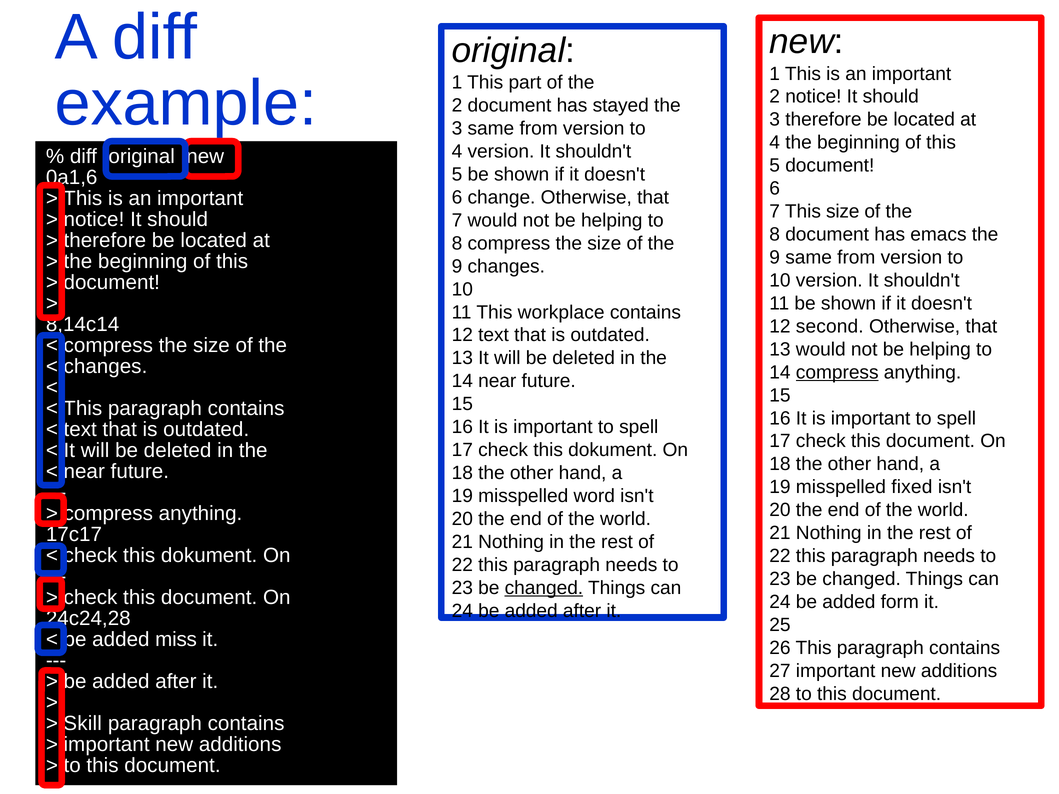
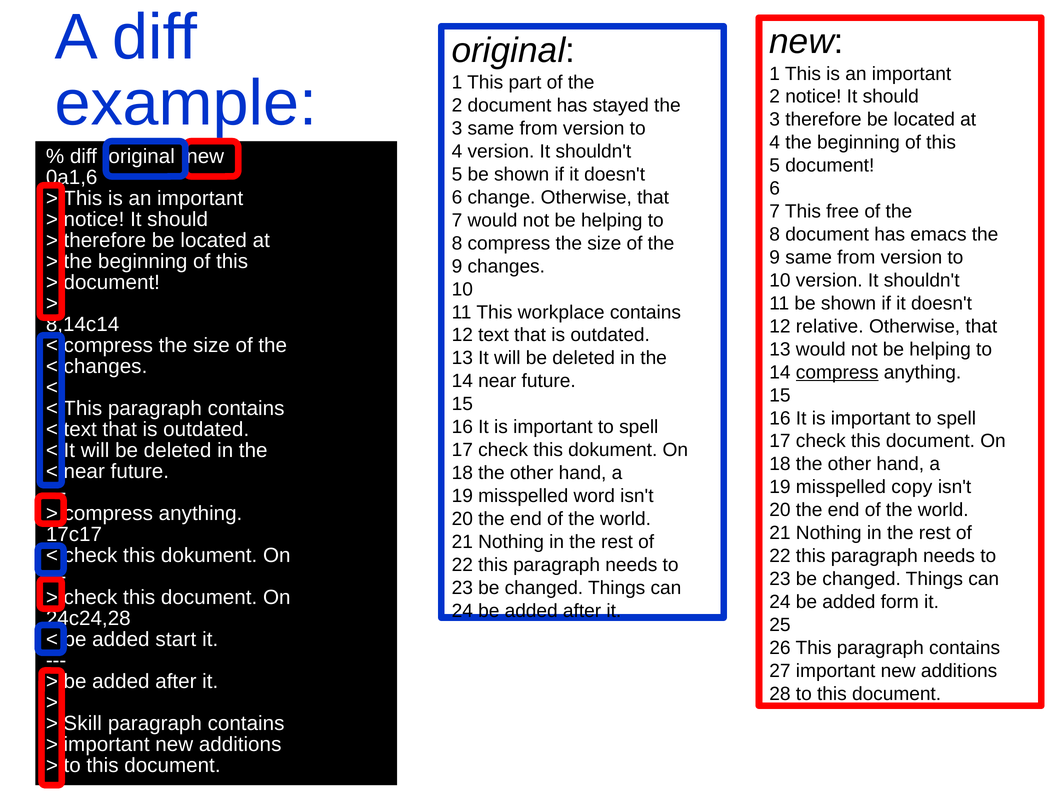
This size: size -> free (843, 212)
second: second -> relative (830, 326)
fixed: fixed -> copy (912, 487)
changed underline: present -> none (544, 588)
miss: miss -> start (176, 640)
